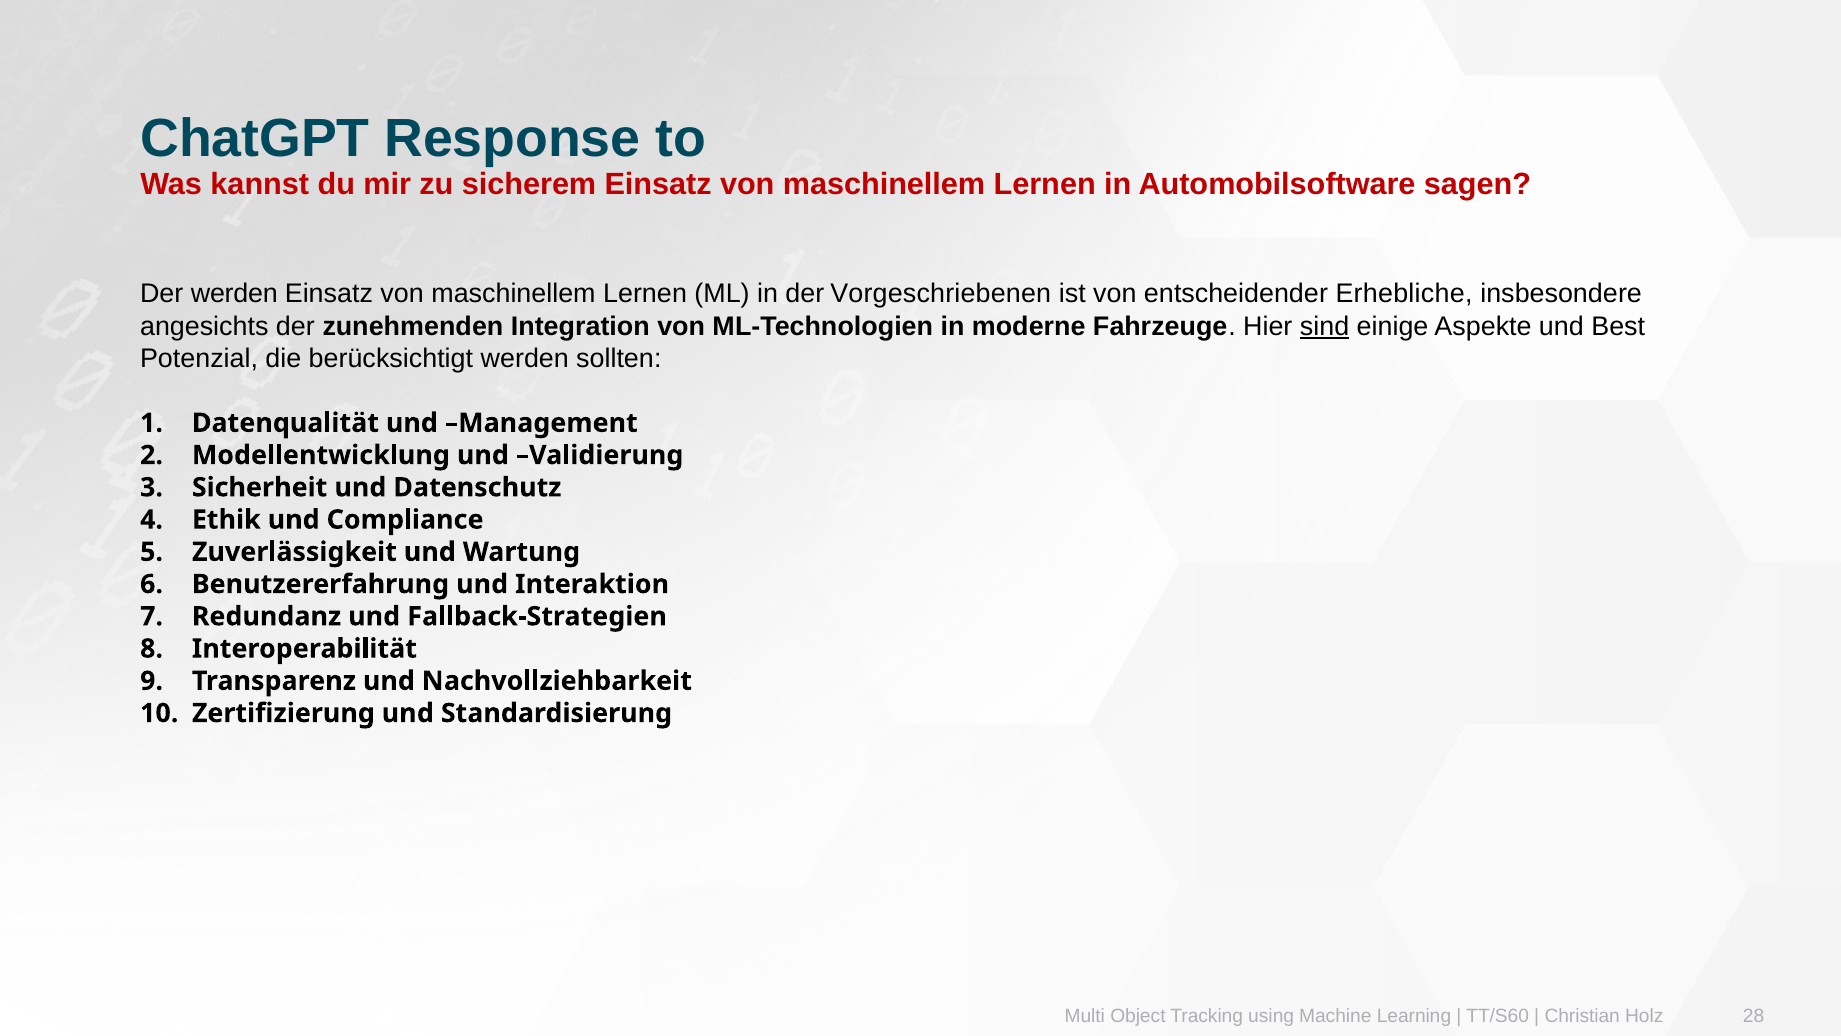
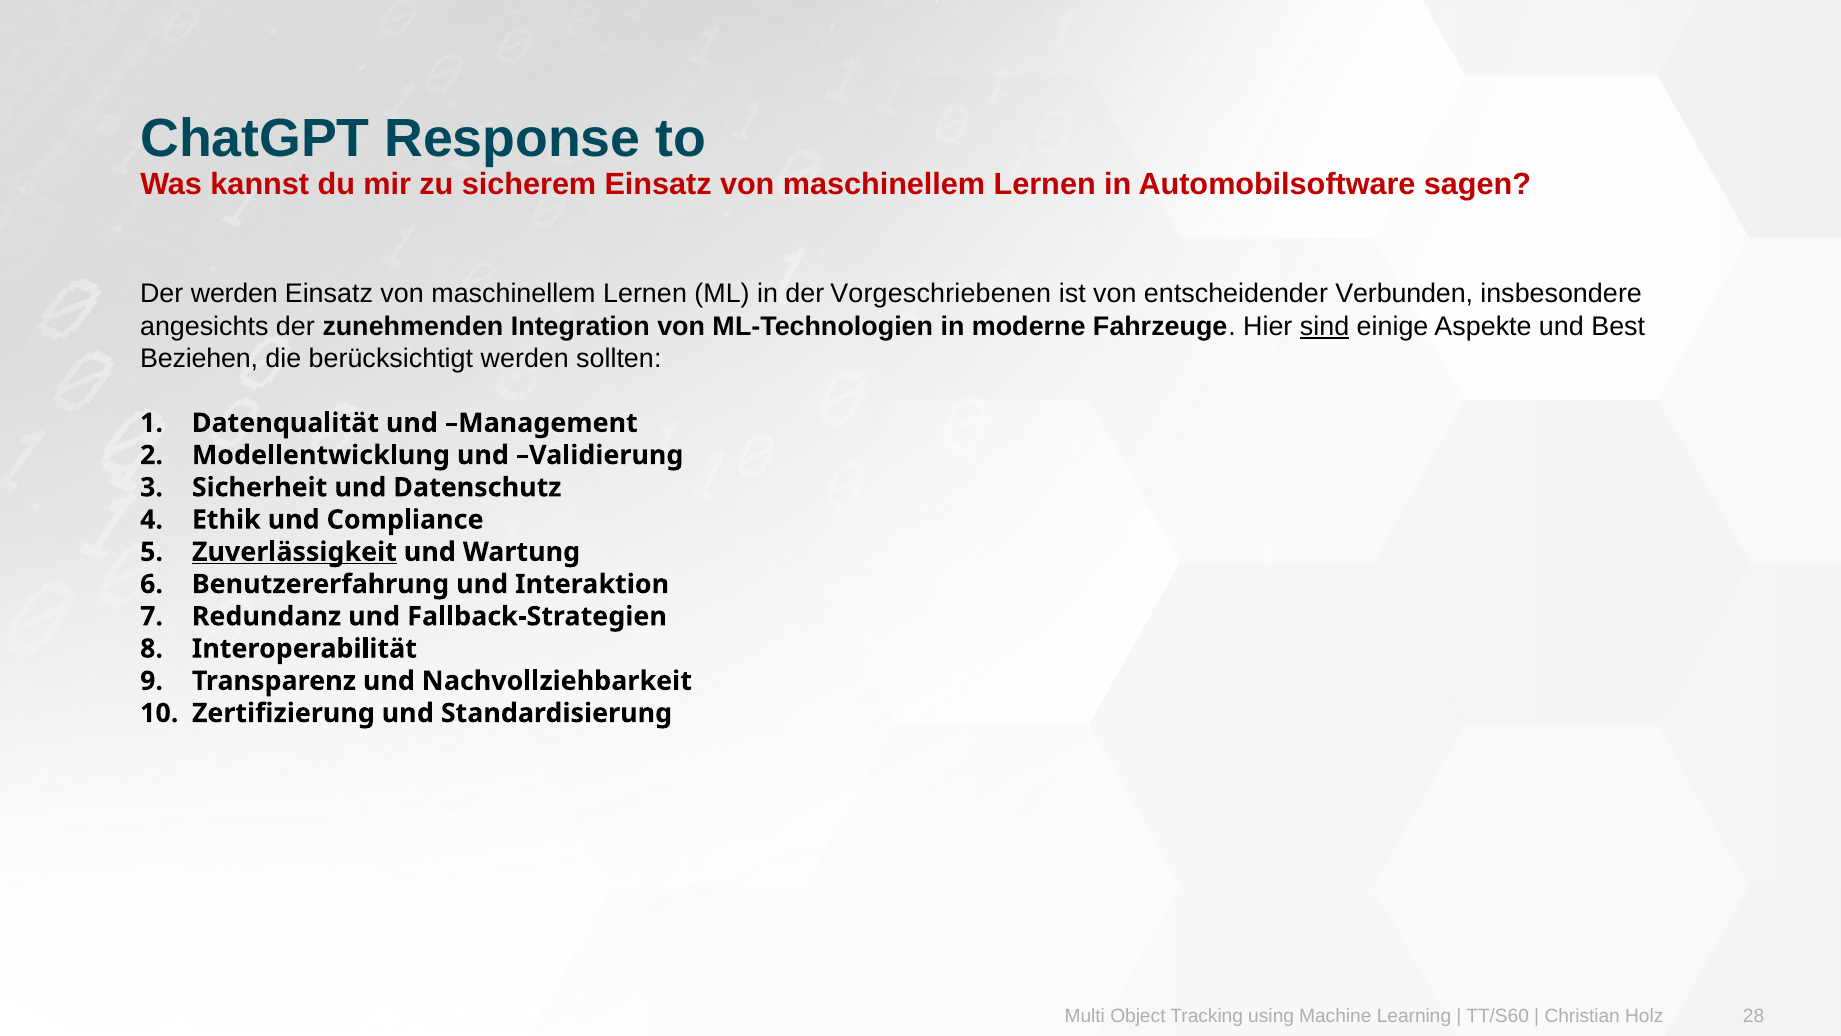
Erhebliche: Erhebliche -> Verbunden (1404, 294)
Potenzial: Potenzial -> Beziehen (199, 358)
Zuverlässigkeit underline: none -> present (294, 552)
